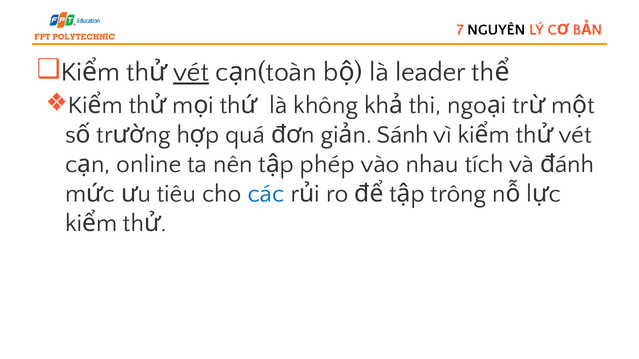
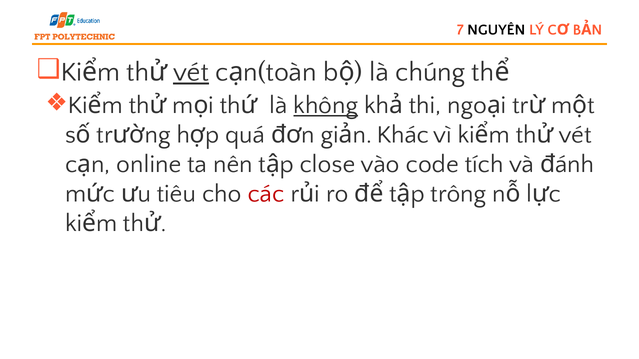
leader: leader -> chúng (430, 72)
không underline: none -> present (326, 105)
Sánh: Sánh -> Khác (403, 135)
phép: phép -> close (328, 164)
nhau: nhau -> code (432, 164)
các colour: blue -> red (266, 194)
